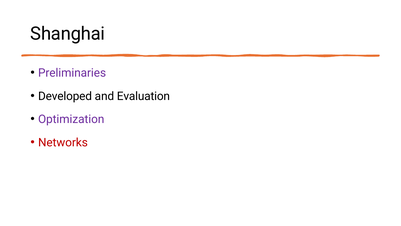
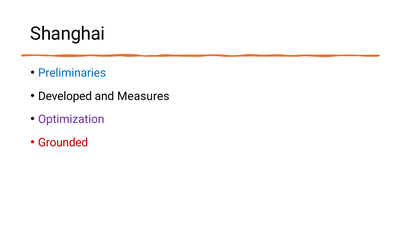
Preliminaries colour: purple -> blue (72, 73)
Evaluation: Evaluation -> Measures (143, 96)
Networks: Networks -> Grounded (63, 142)
